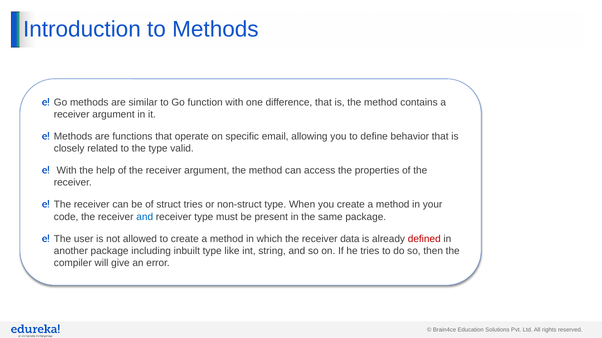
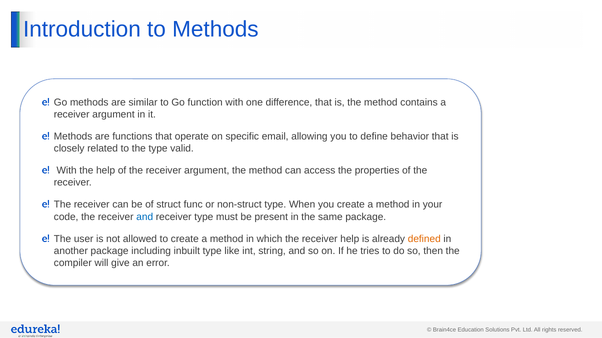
struct tries: tries -> func (193, 205)
receiver data: data -> help (350, 239)
defined colour: red -> orange (424, 239)
